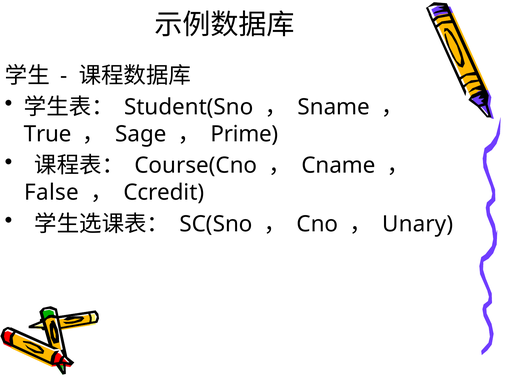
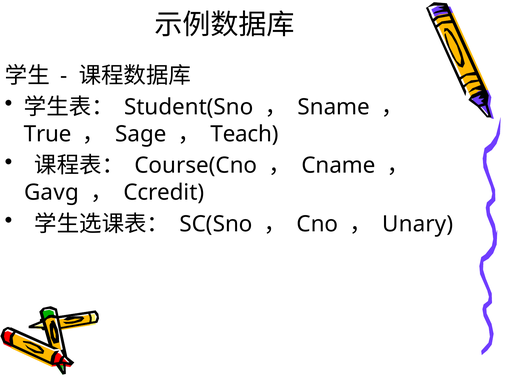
Prime: Prime -> Teach (244, 134)
False: False -> Gavg (52, 192)
